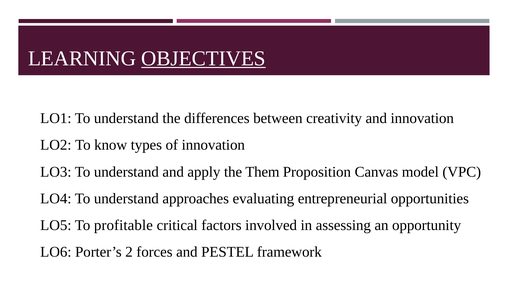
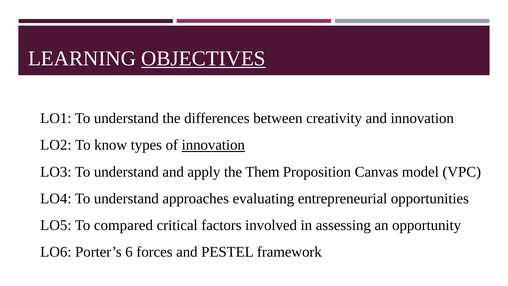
innovation underline: none -> present (213, 145)
profitable: profitable -> compared (123, 225)
2: 2 -> 6 (129, 252)
